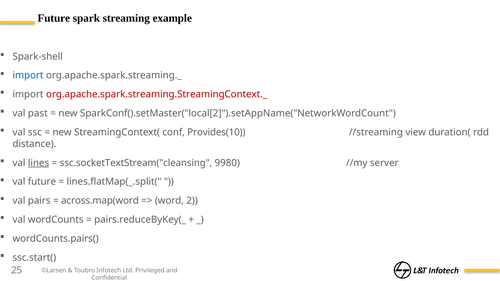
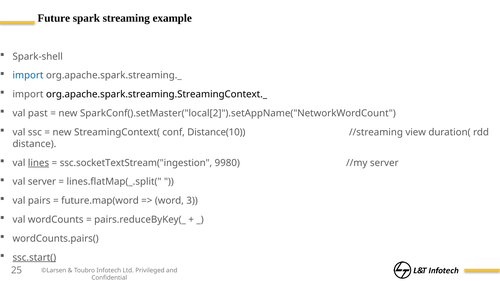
org.apache.spark.streaming.StreamingContext._ colour: red -> black (157, 94)
Provides(10: Provides(10 -> Distance(10 (216, 132)
ssc.socketTextStream("cleansing: ssc.socketTextStream("cleansing -> ssc.socketTextStream("ingestion (136, 163)
val future: future -> server (42, 182)
across.map(word: across.map(word -> future.map(word (100, 201)
2: 2 -> 3 (192, 201)
ssc.start( underline: none -> present (34, 258)
